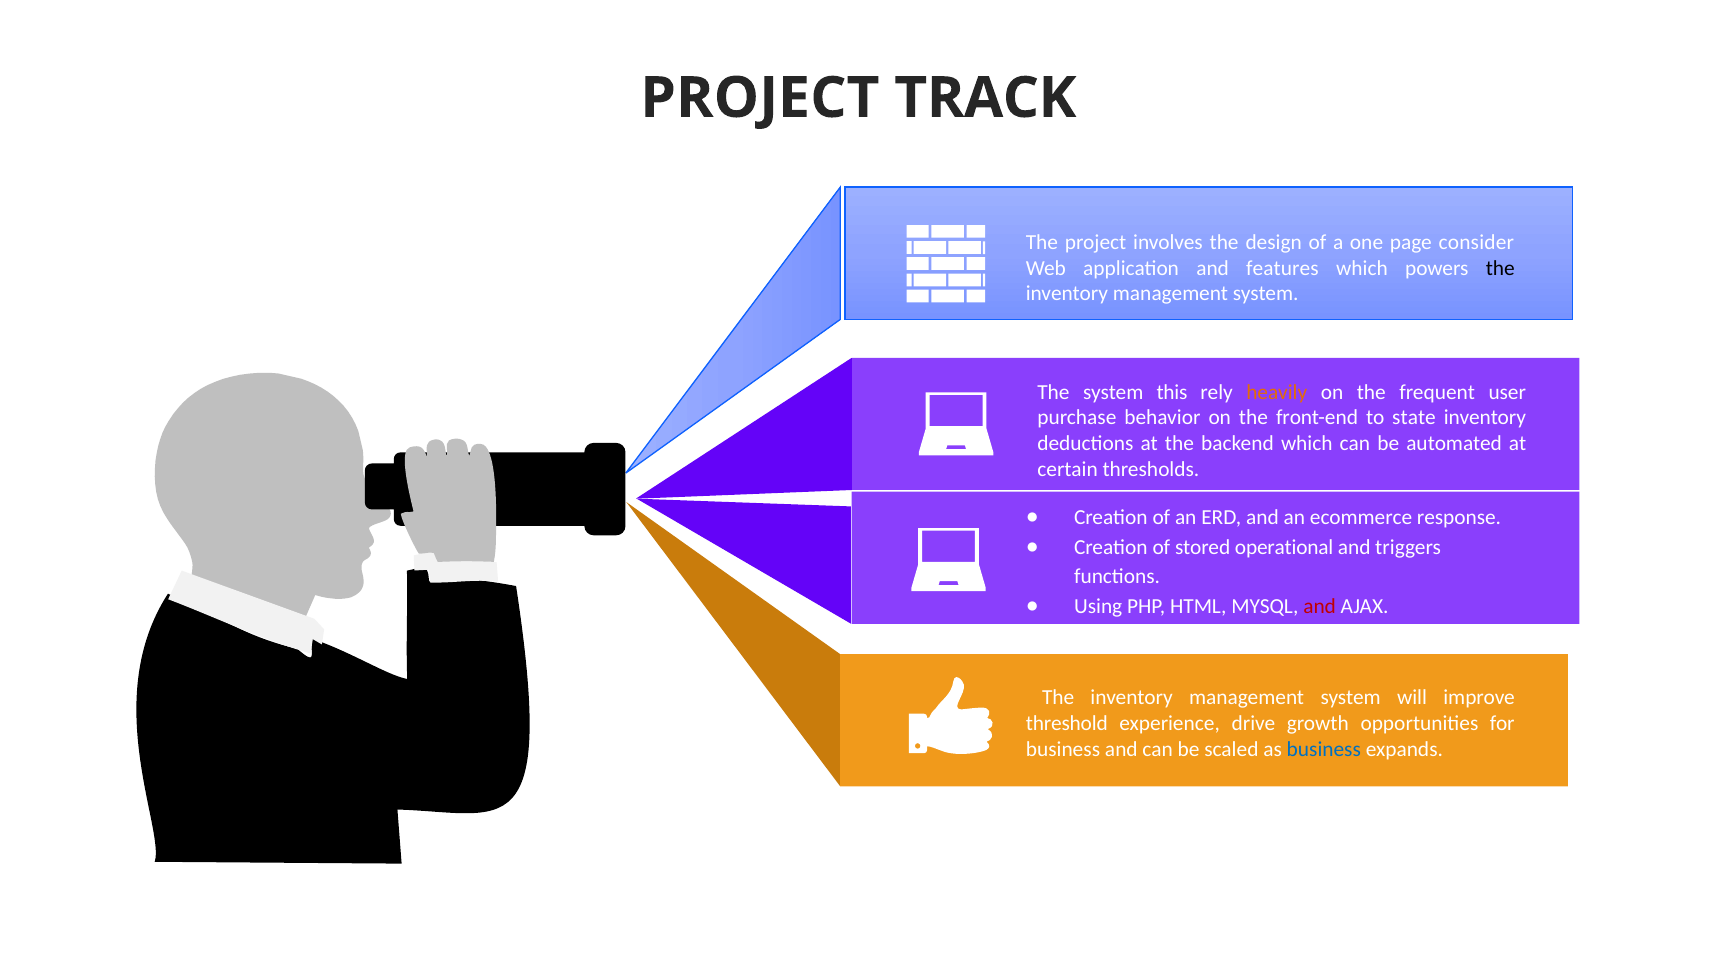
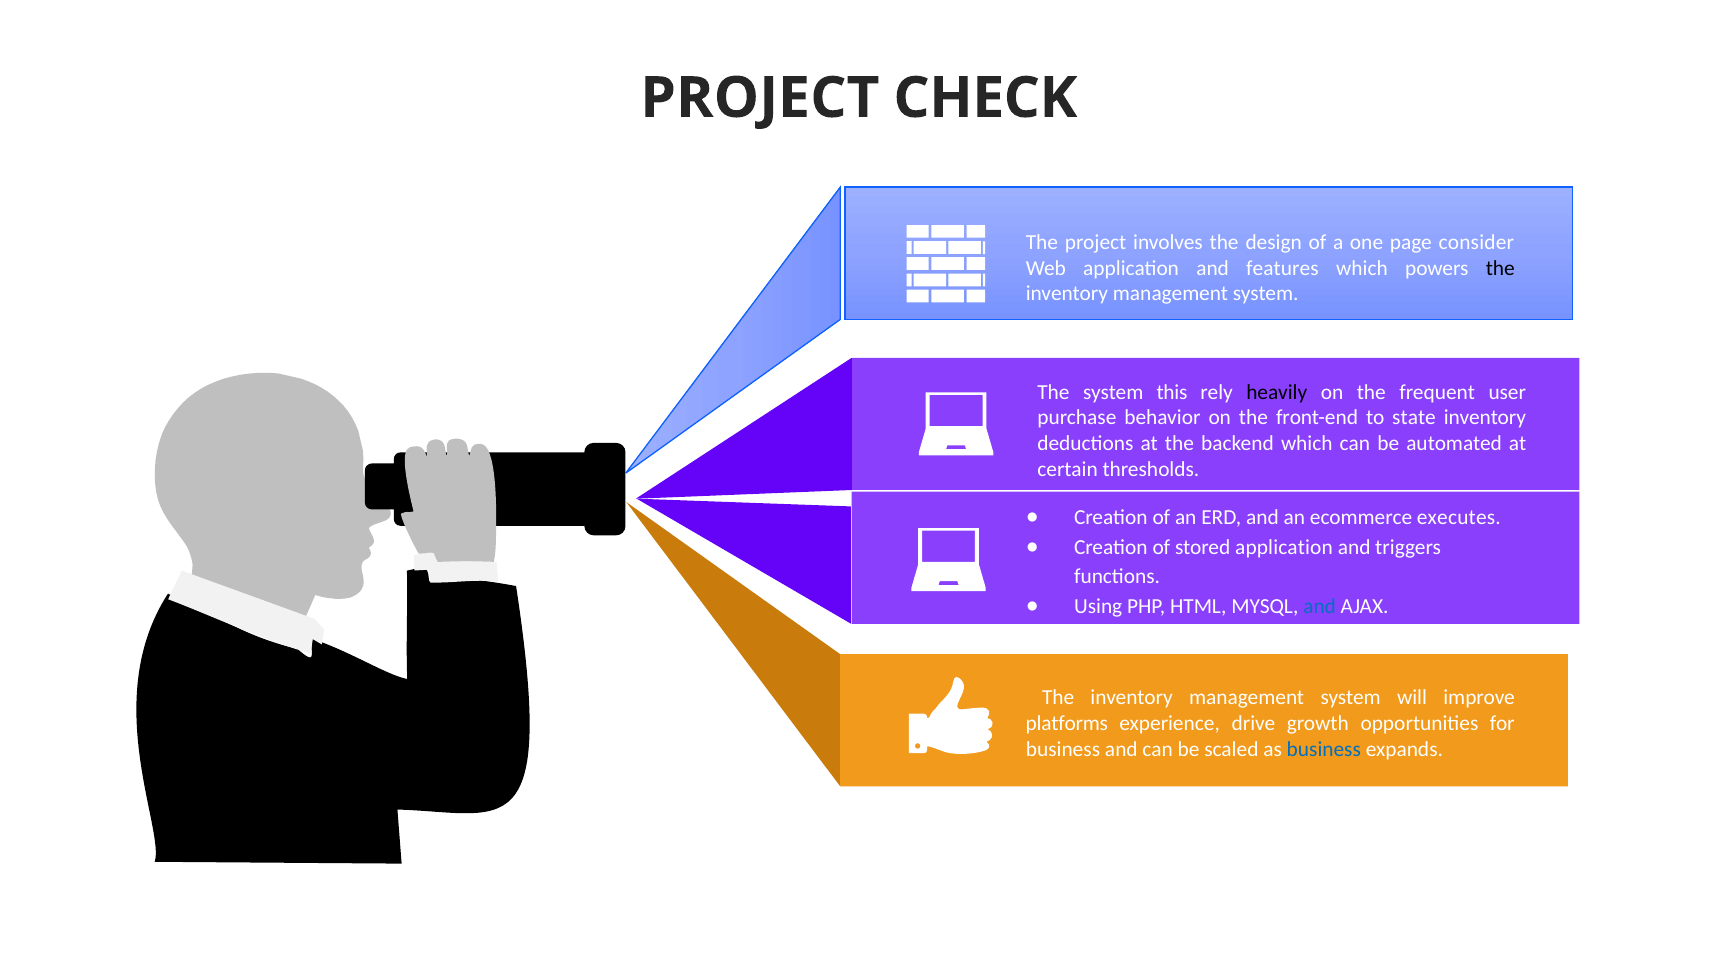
TRACK: TRACK -> CHECK (985, 98)
heavily colour: orange -> black (1277, 392)
response: response -> executes (1459, 518)
stored operational: operational -> application (1284, 547)
and colour: red -> blue (1320, 606)
threshold: threshold -> platforms (1067, 724)
